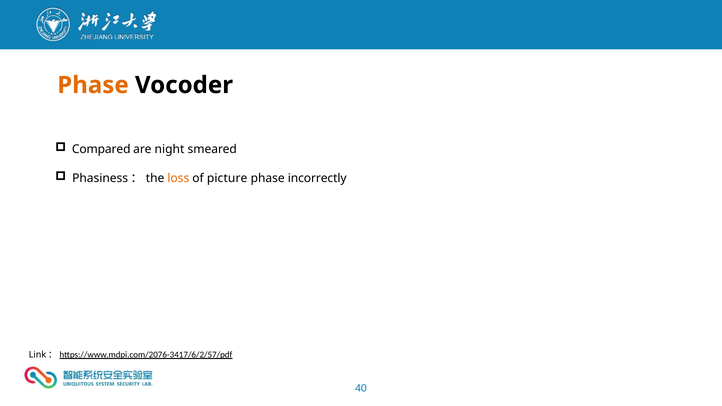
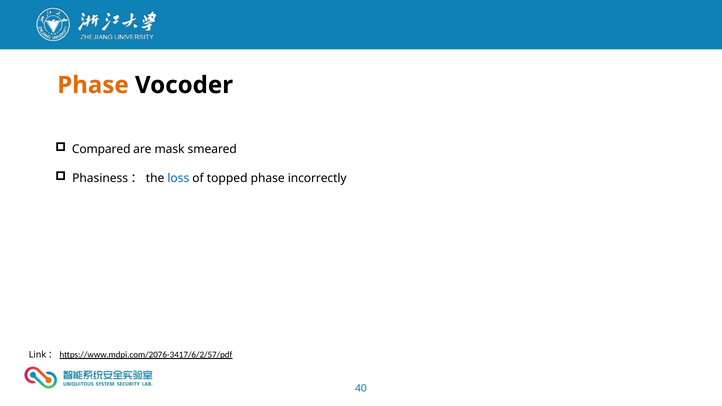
night: night -> mask (170, 149)
loss colour: orange -> blue (178, 178)
picture: picture -> topped (227, 178)
